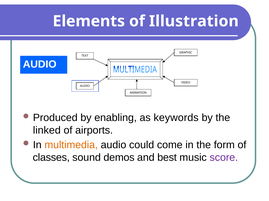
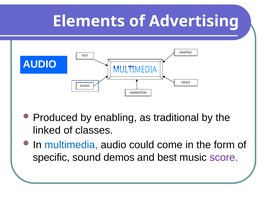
Illustration: Illustration -> Advertising (194, 21)
keywords: keywords -> traditional (176, 118)
airports: airports -> classes (94, 131)
multimedia colour: orange -> blue (71, 145)
classes: classes -> specific (51, 158)
